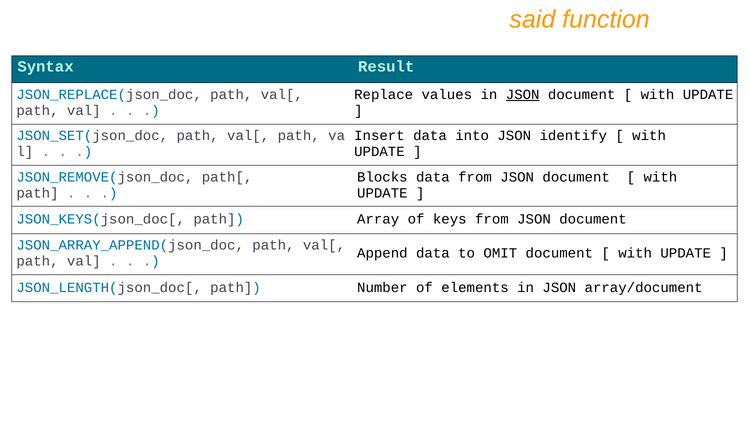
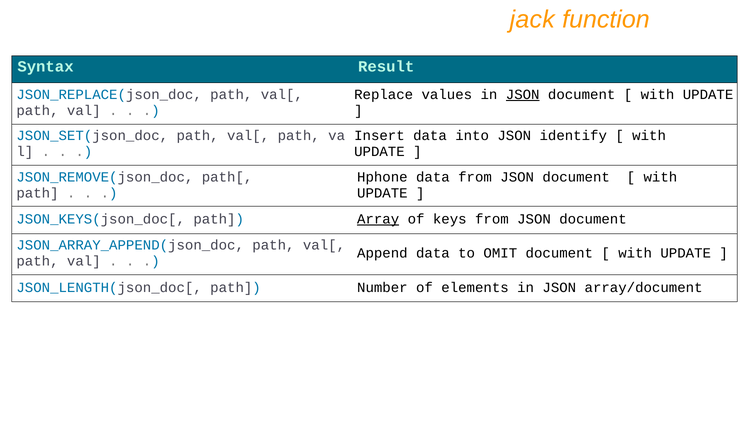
said: said -> jack (532, 19)
Blocks: Blocks -> Hphone (382, 177)
Array underline: none -> present (378, 219)
